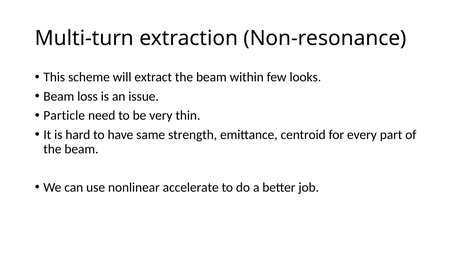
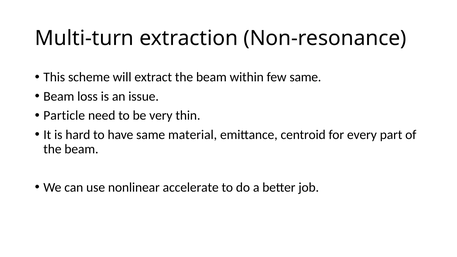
few looks: looks -> same (305, 77)
strength: strength -> material (193, 135)
